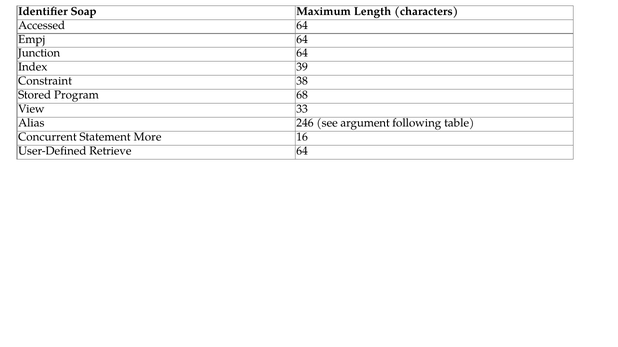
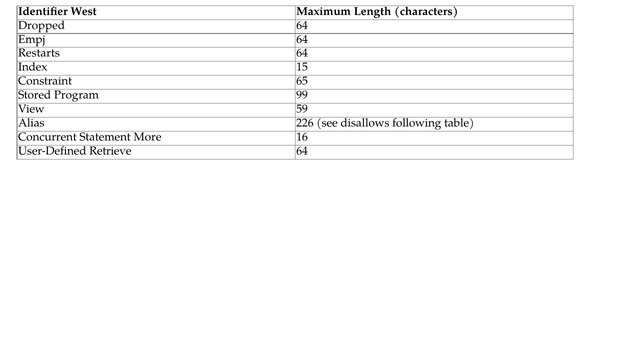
Soap: Soap -> West (84, 12)
Accessed: Accessed -> Dropped (42, 25)
Junction: Junction -> Restarts (39, 53)
39: 39 -> 15 (302, 67)
38: 38 -> 65 (302, 81)
68: 68 -> 99 (302, 95)
33: 33 -> 59 (302, 109)
246: 246 -> 226 (305, 123)
argument: argument -> disallows (365, 123)
